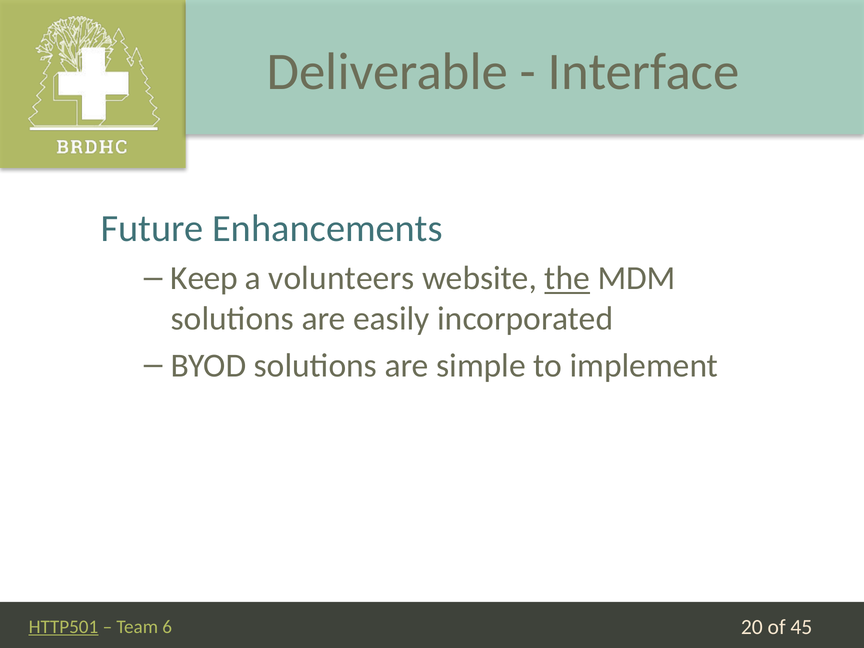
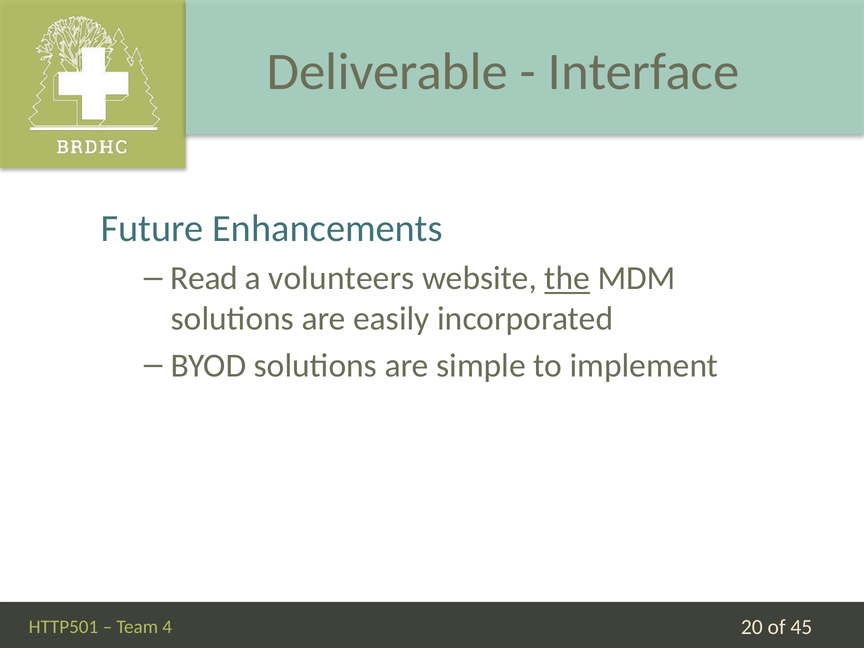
Keep: Keep -> Read (204, 278)
HTTP501 underline: present -> none (63, 627)
6: 6 -> 4 (167, 627)
